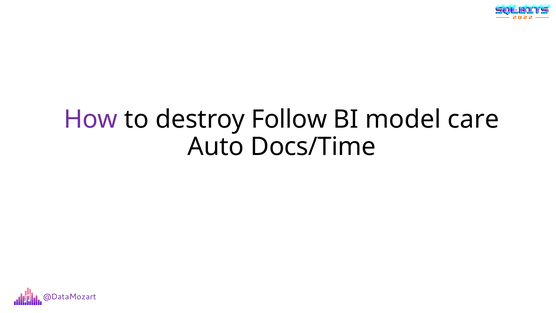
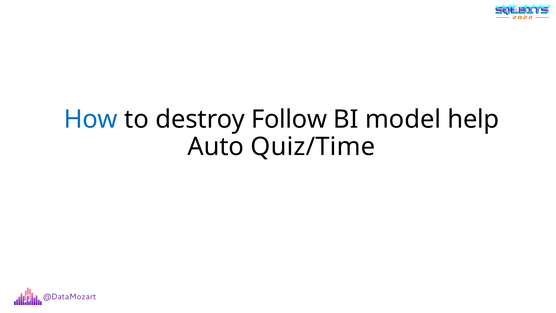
How colour: purple -> blue (91, 119)
care: care -> help (473, 119)
Docs/Time: Docs/Time -> Quiz/Time (313, 147)
